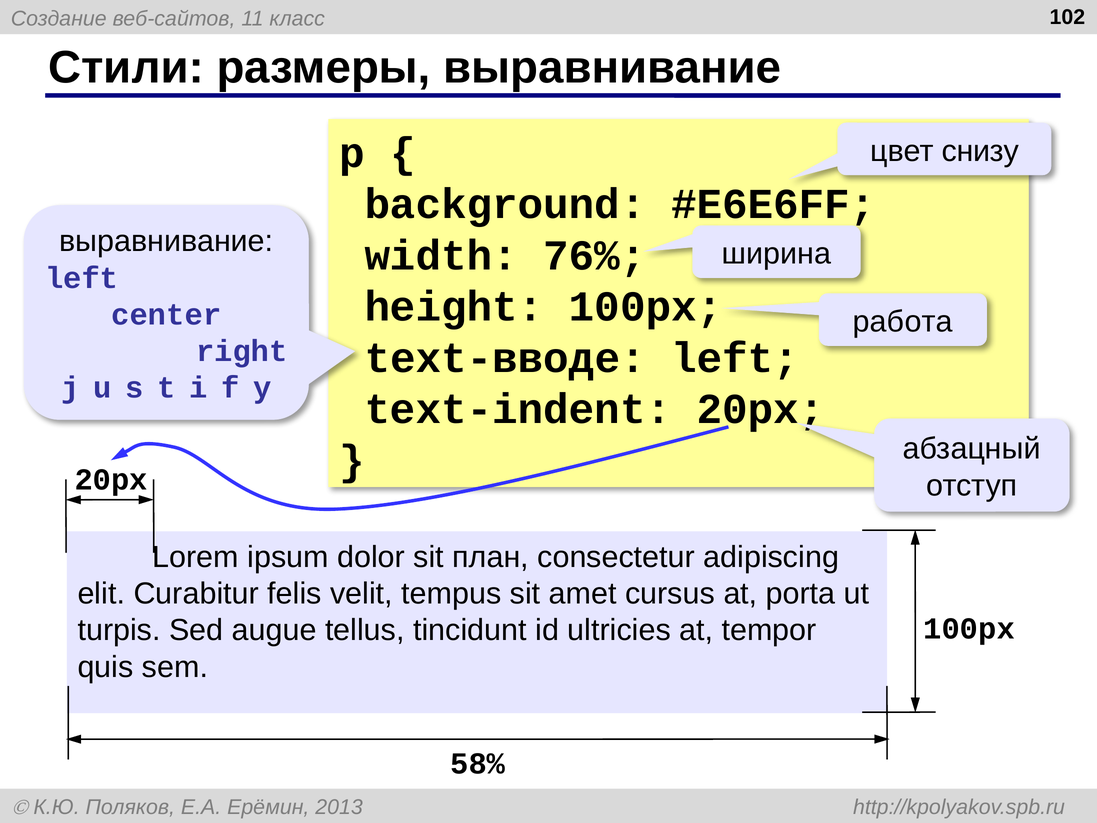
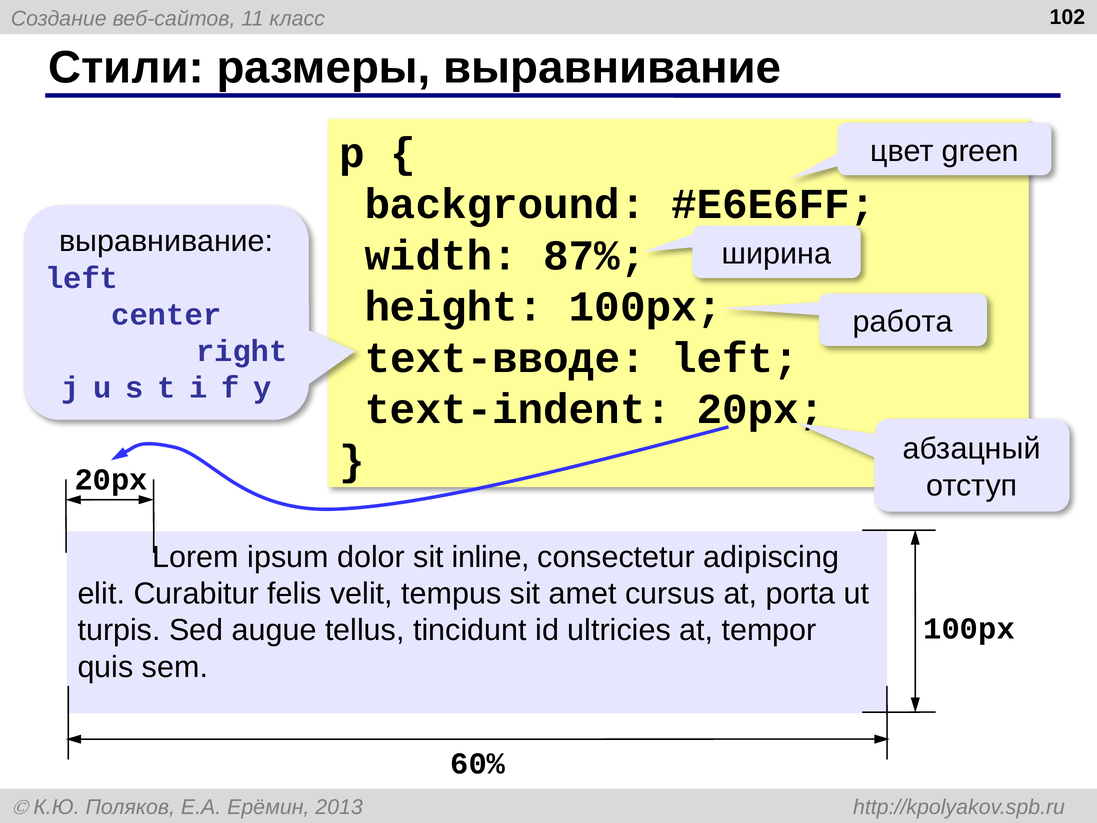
снизу: снизу -> green (980, 151)
76%: 76% -> 87% (594, 255)
план: план -> inline (491, 557)
58%: 58% -> 60% (478, 763)
